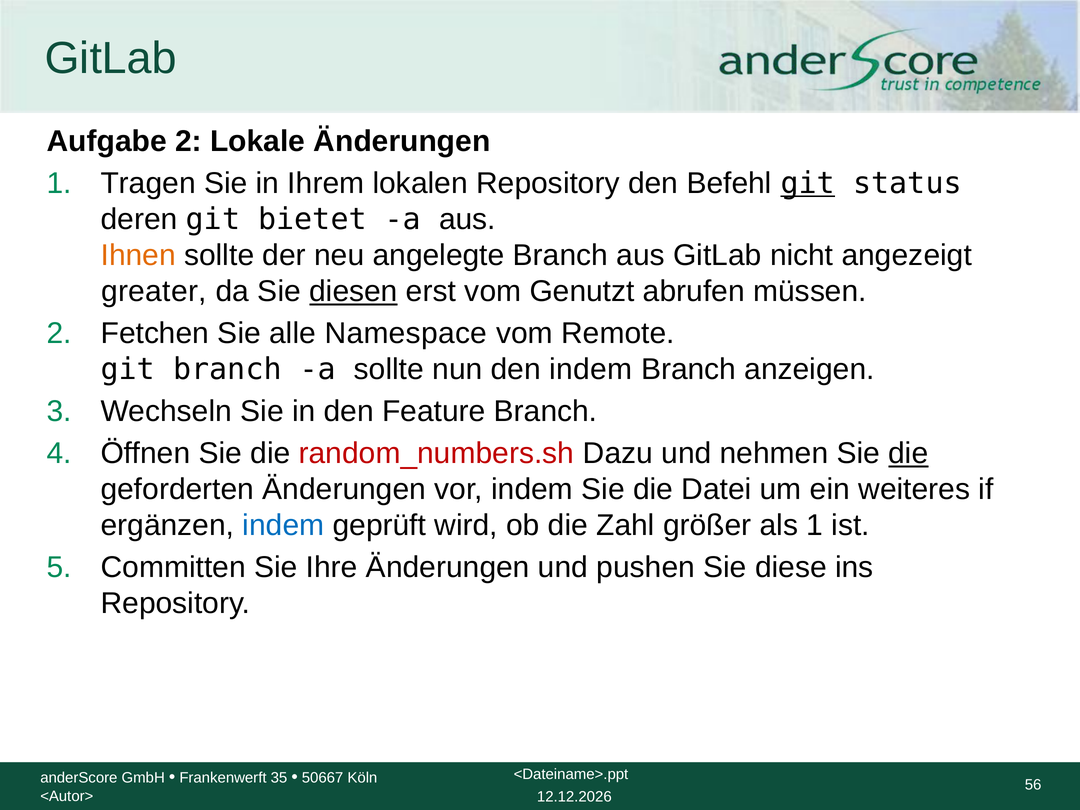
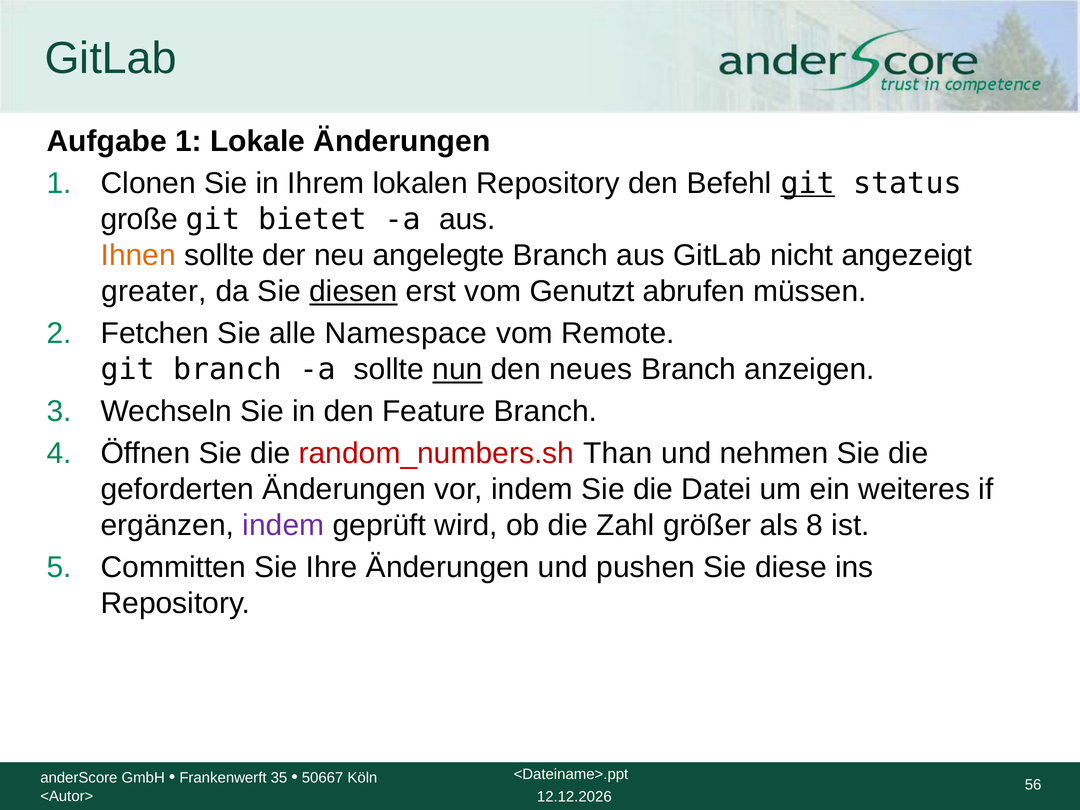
Aufgabe 2: 2 -> 1 (188, 141)
Tragen: Tragen -> Clonen (148, 183)
deren: deren -> große (139, 219)
nun underline: none -> present (457, 369)
den indem: indem -> neues (591, 369)
Dazu: Dazu -> Than (618, 454)
die underline: present -> none (908, 454)
indem colour: blue -> purple (283, 526)
als 1: 1 -> 8 (815, 526)
